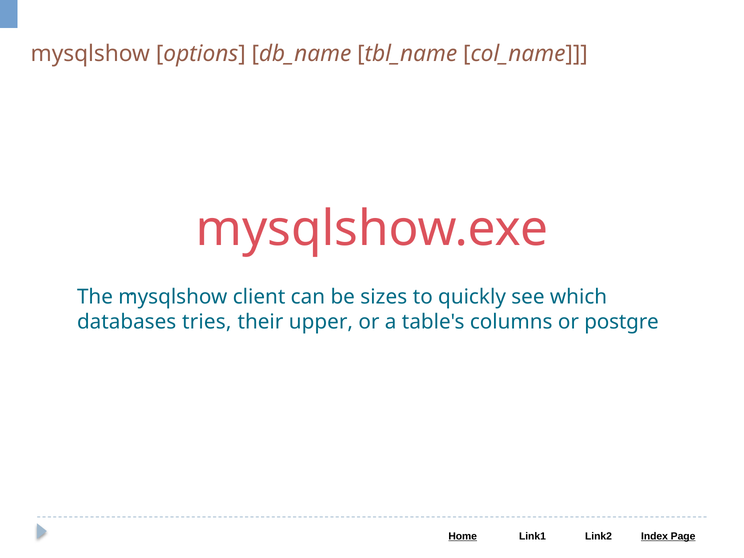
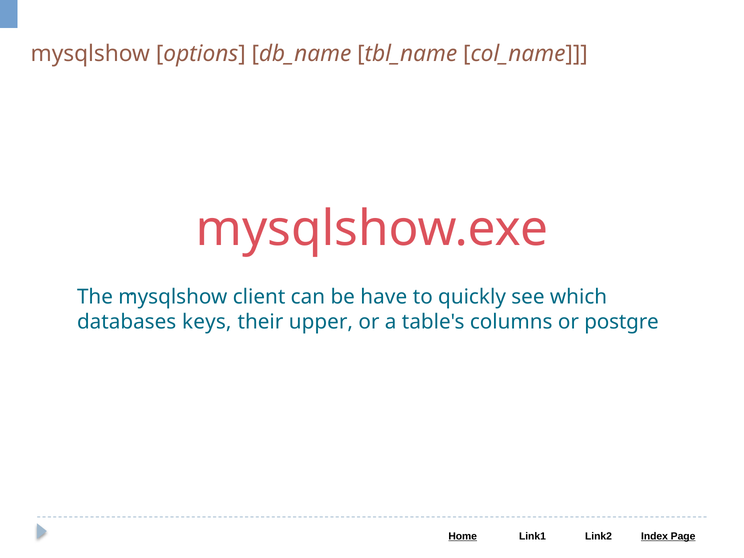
sizes: sizes -> have (384, 297)
tries: tries -> keys (207, 322)
